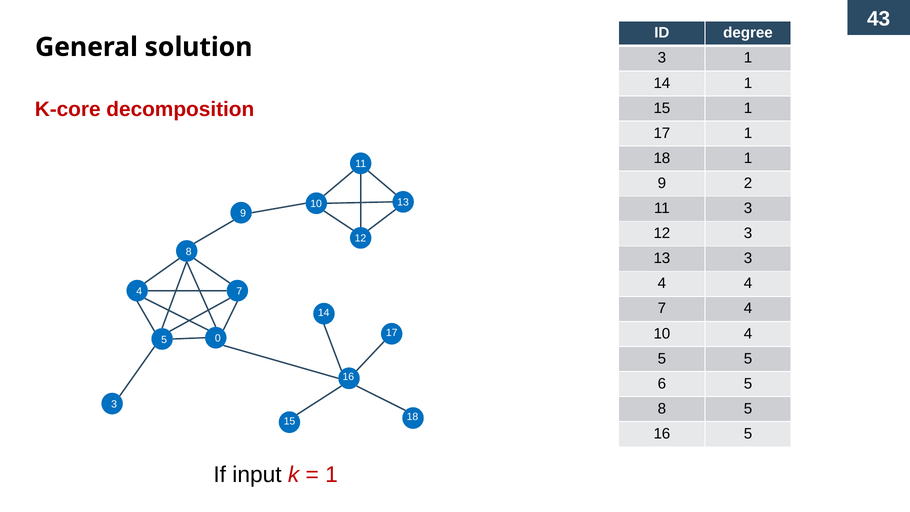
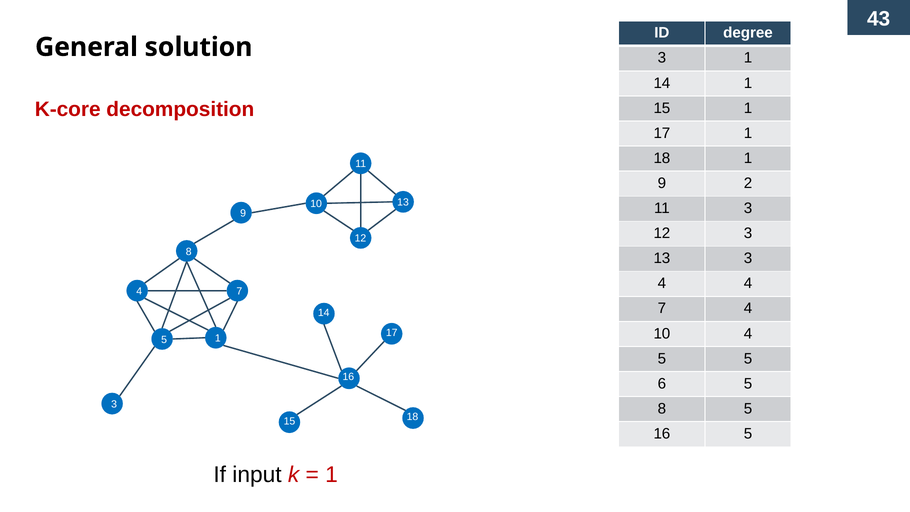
5 0: 0 -> 1 (218, 338)
